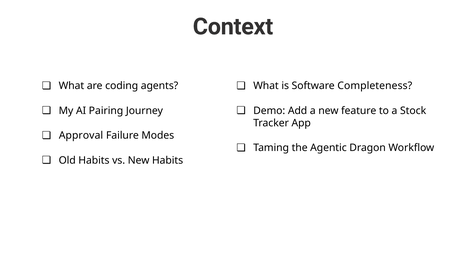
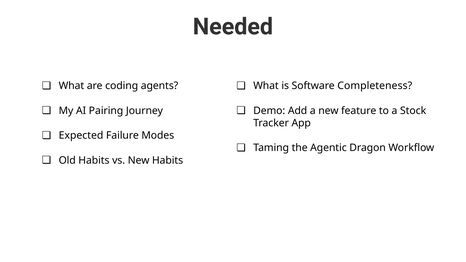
Context: Context -> Needed (233, 27)
Approval: Approval -> Expected (81, 136)
